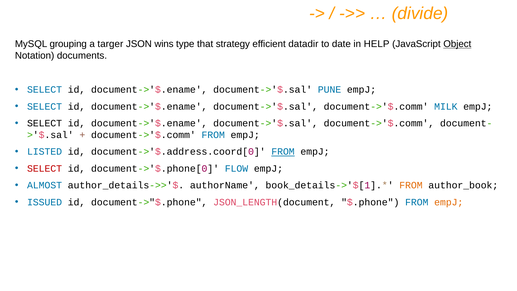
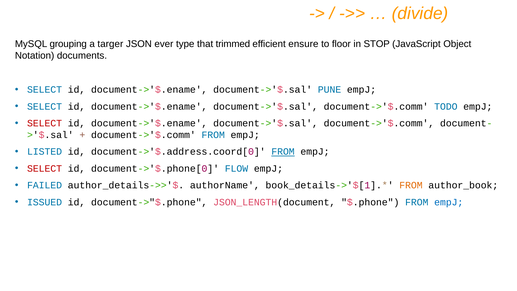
wins: wins -> ever (164, 44)
strategy: strategy -> trimmed (233, 44)
datadir: datadir -> ensure (303, 44)
date: date -> floor (341, 44)
HELP: HELP -> STOP (377, 44)
Object underline: present -> none (457, 44)
MILK: MILK -> TODO (446, 106)
SELECT colour: black -> red (45, 123)
ALMOST: ALMOST -> FAILED (45, 185)
empJ colour: orange -> blue (449, 202)
